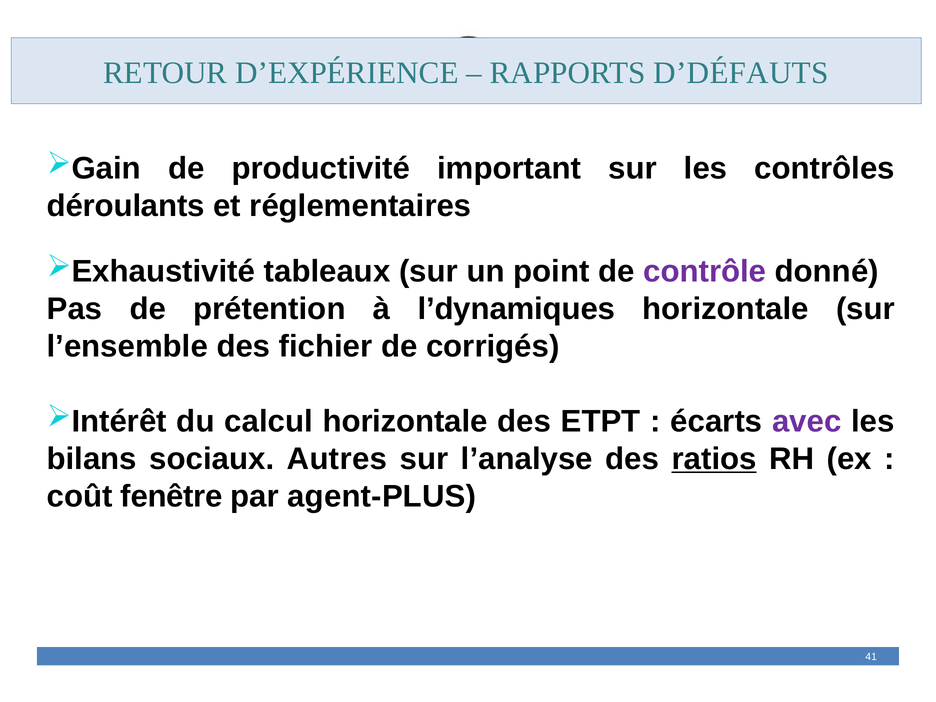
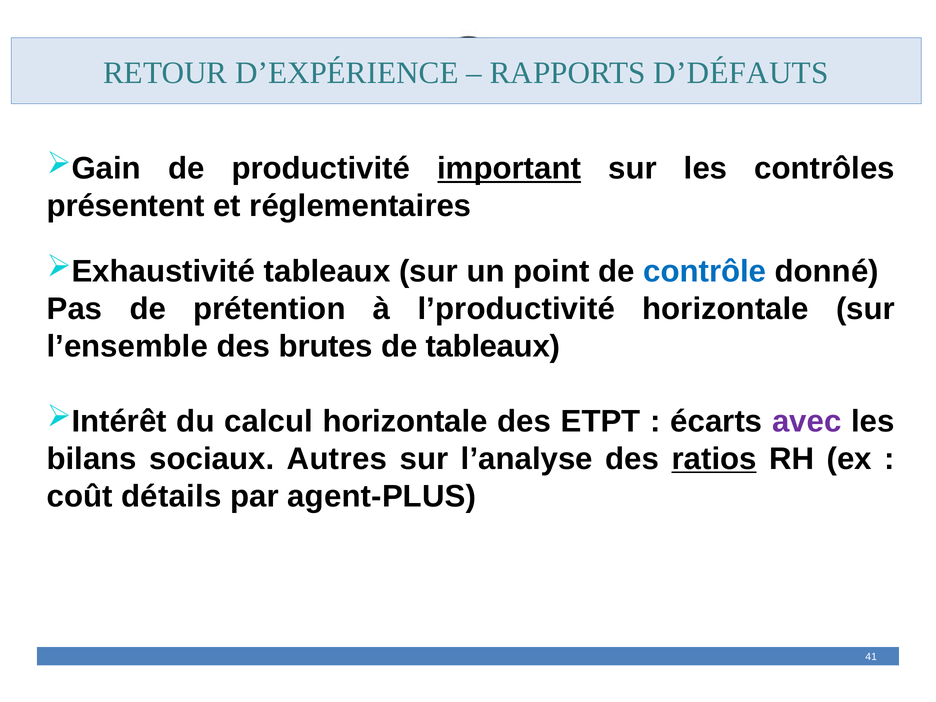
important underline: none -> present (509, 169)
déroulants: déroulants -> présentent (126, 206)
contrôle colour: purple -> blue (705, 272)
l’dynamiques: l’dynamiques -> l’productivité (516, 309)
fichier: fichier -> brutes (326, 346)
de corrigés: corrigés -> tableaux (493, 346)
fenêtre: fenêtre -> détails (171, 496)
